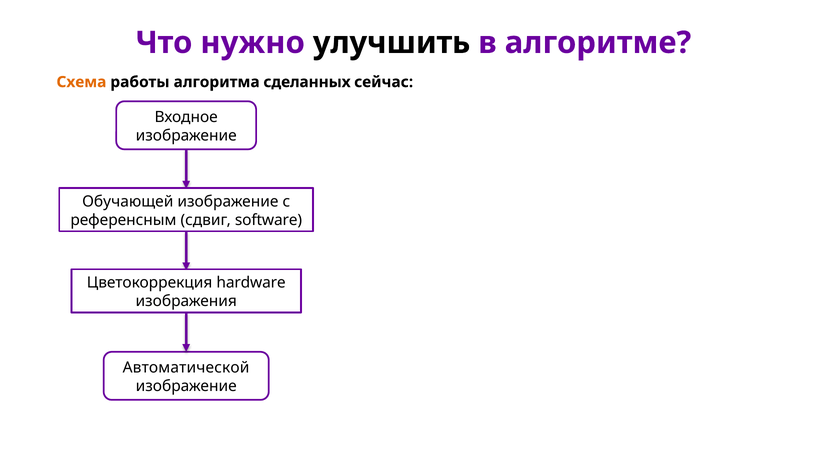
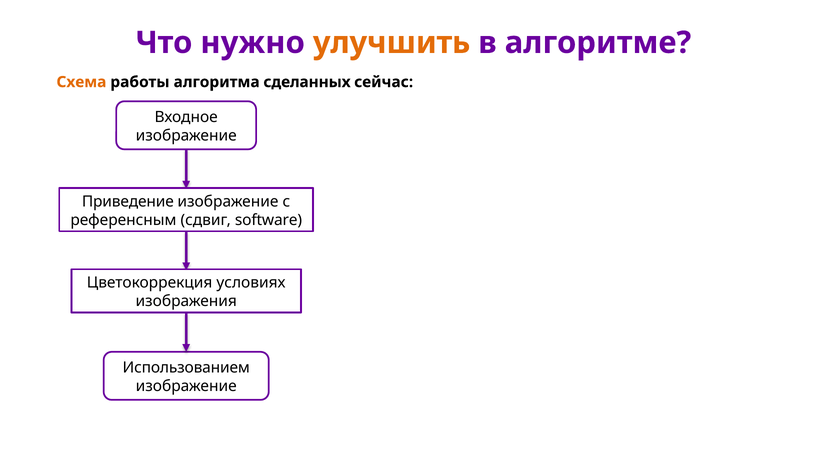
улучшить colour: black -> orange (392, 43)
Обучающей: Обучающей -> Приведение (128, 202)
hardware: hardware -> условиях (251, 283)
Автоматической: Автоматической -> Использованием (186, 368)
